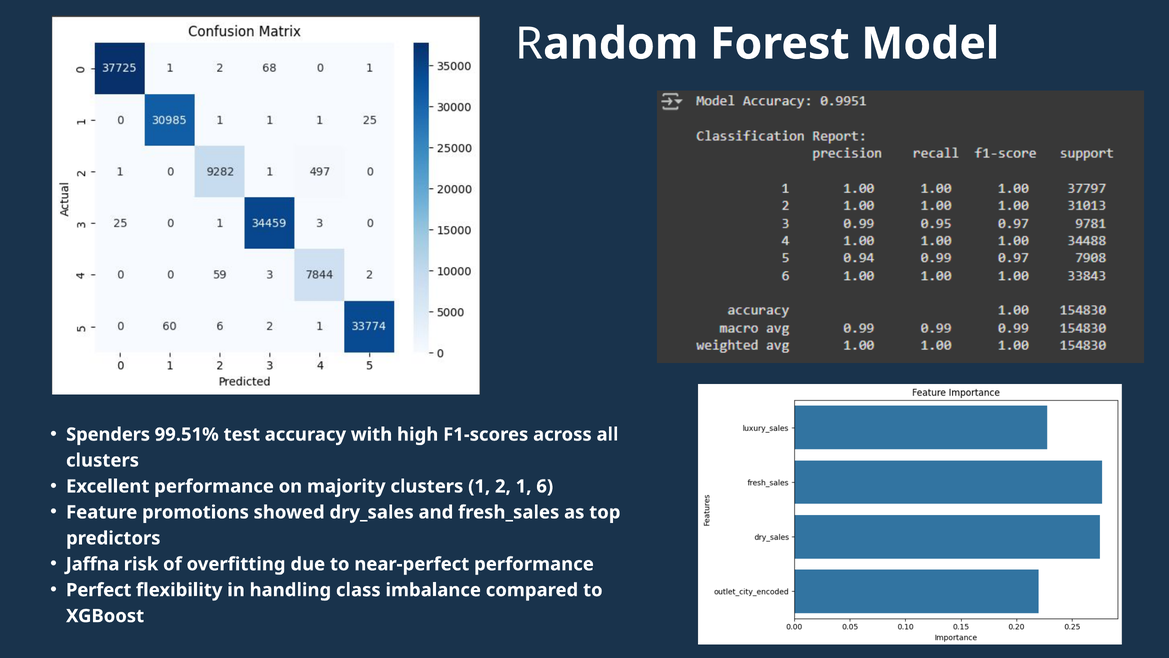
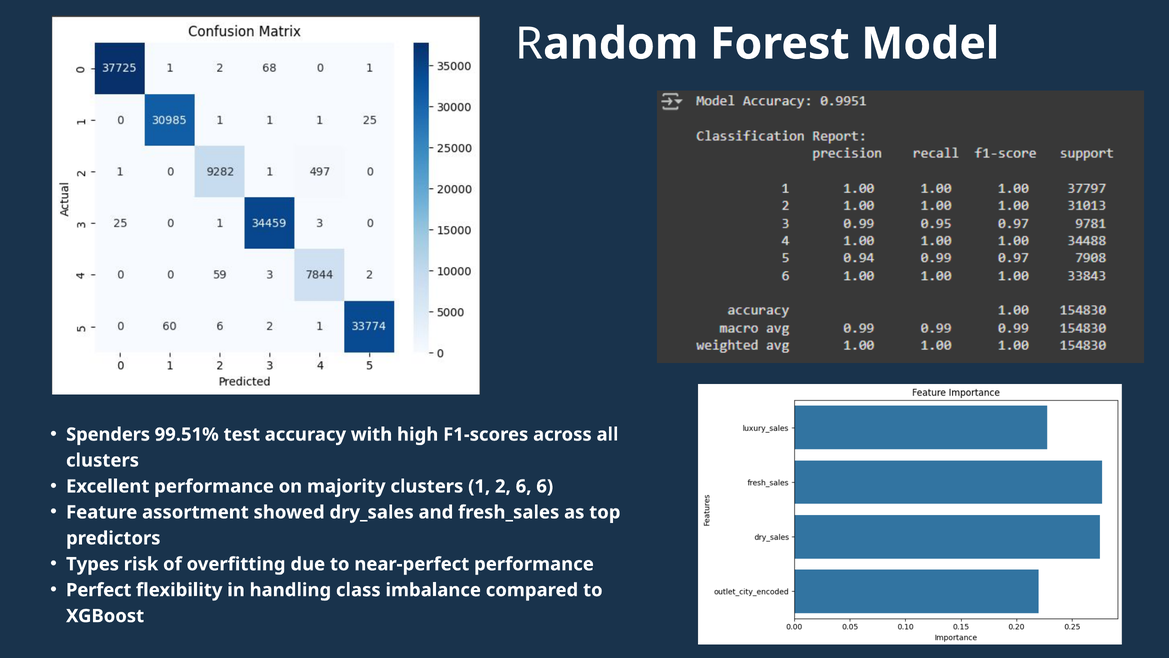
2 1: 1 -> 6 (524, 486)
promotions: promotions -> assortment (195, 512)
Jaffna: Jaffna -> Types (93, 564)
